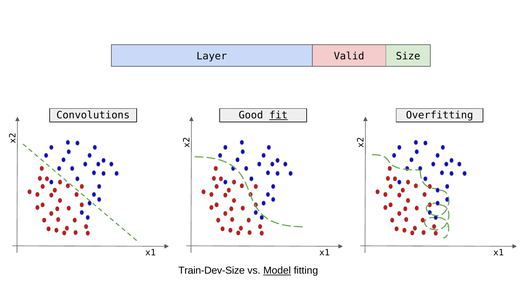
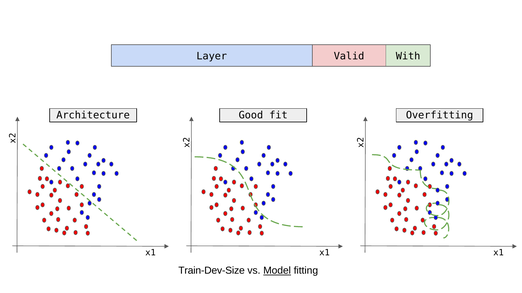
Size: Size -> With (408, 56)
Convolutions: Convolutions -> Architecture (93, 116)
fit underline: present -> none (278, 116)
